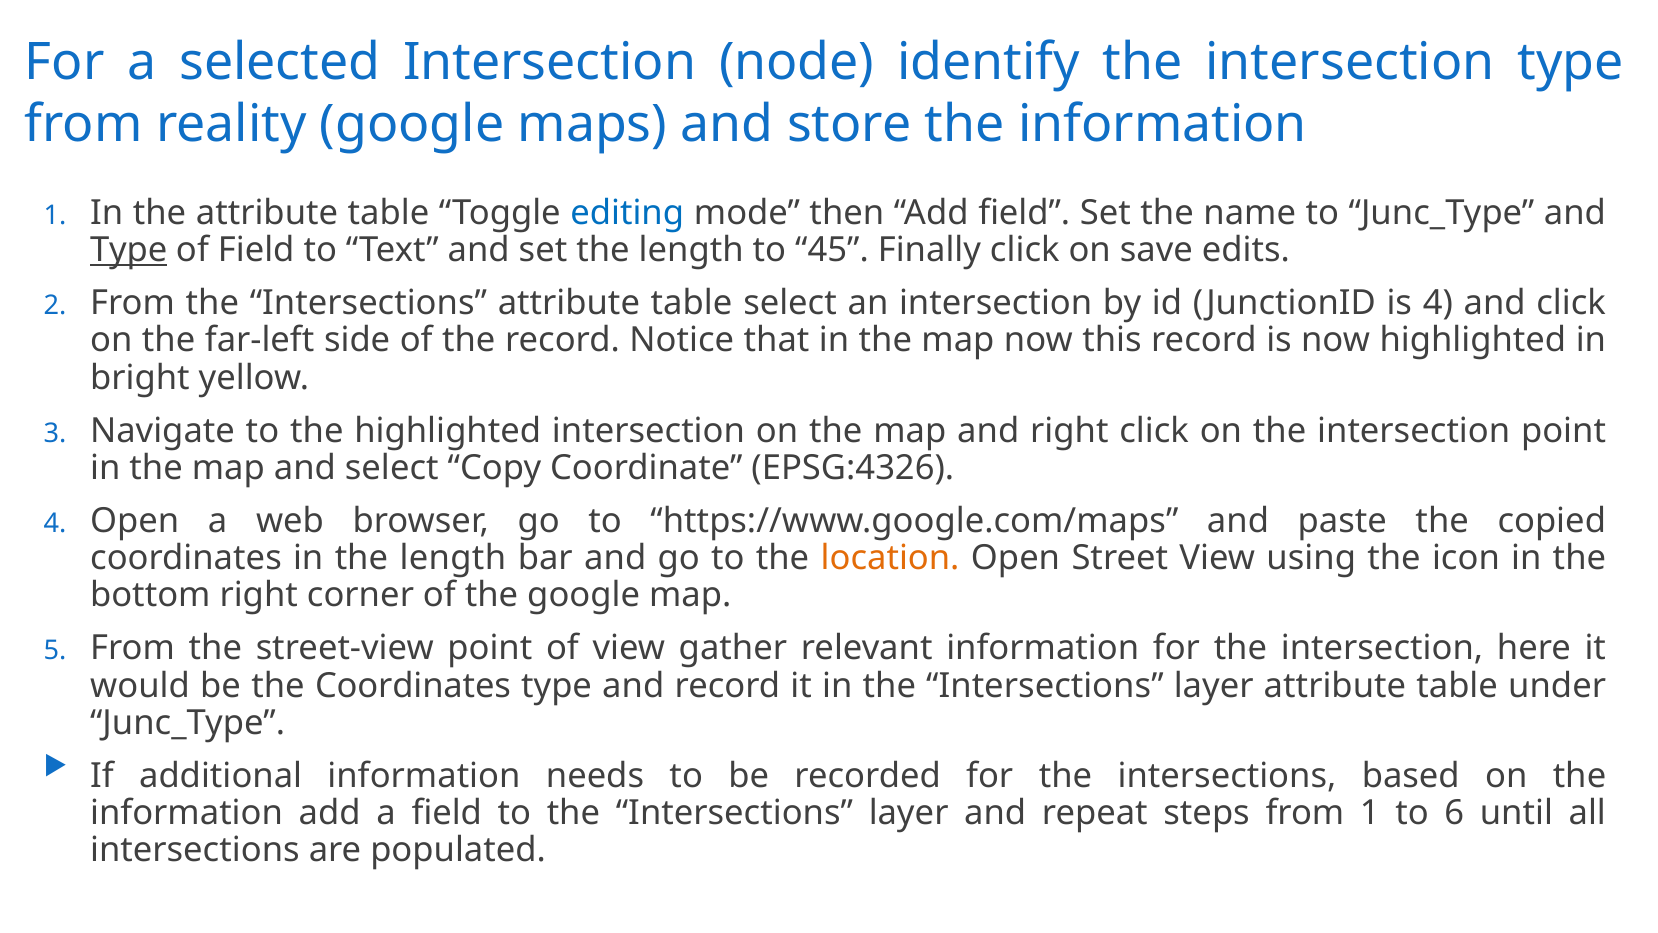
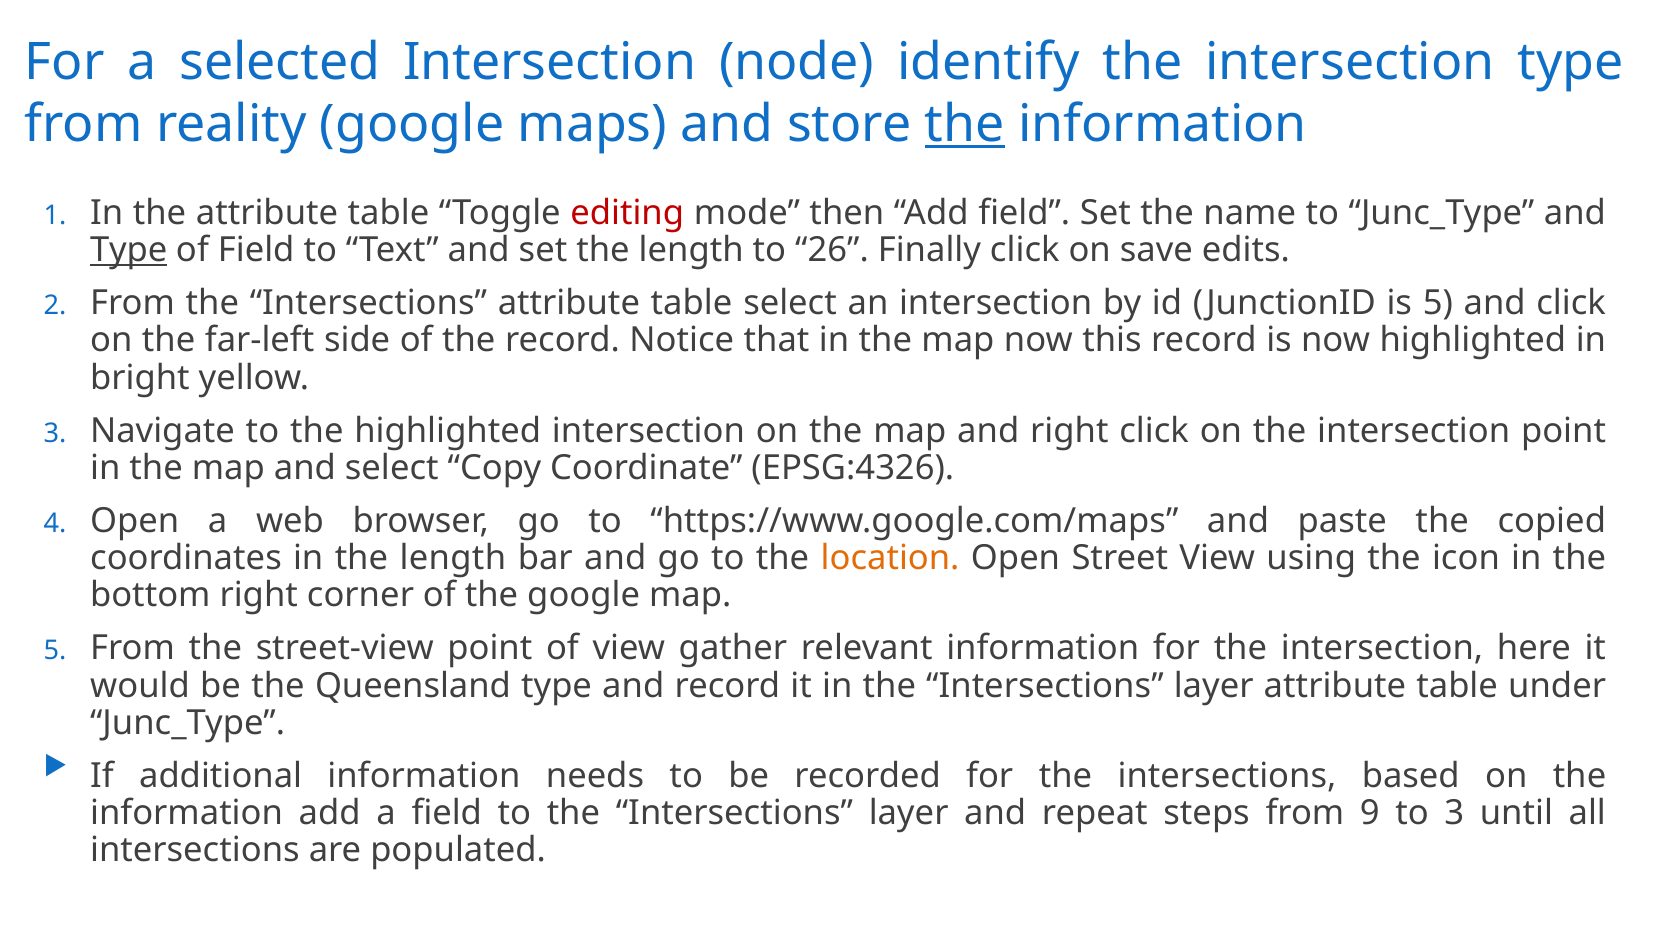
the underline: none -> present (965, 124)
editing colour: blue -> red (627, 213)
45: 45 -> 26 (832, 250)
is 4: 4 -> 5 (1438, 303)
the Coordinates: Coordinates -> Queensland (413, 685)
from 1: 1 -> 9 (1370, 813)
to 6: 6 -> 3 (1454, 813)
